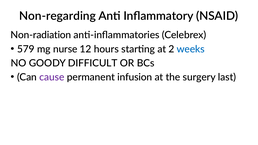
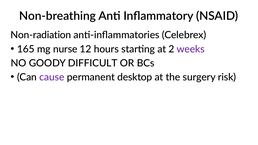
Non-regarding: Non-regarding -> Non-breathing (57, 16)
579: 579 -> 165 (26, 49)
weeks colour: blue -> purple (191, 49)
infusion: infusion -> desktop (135, 77)
last: last -> risk (227, 77)
